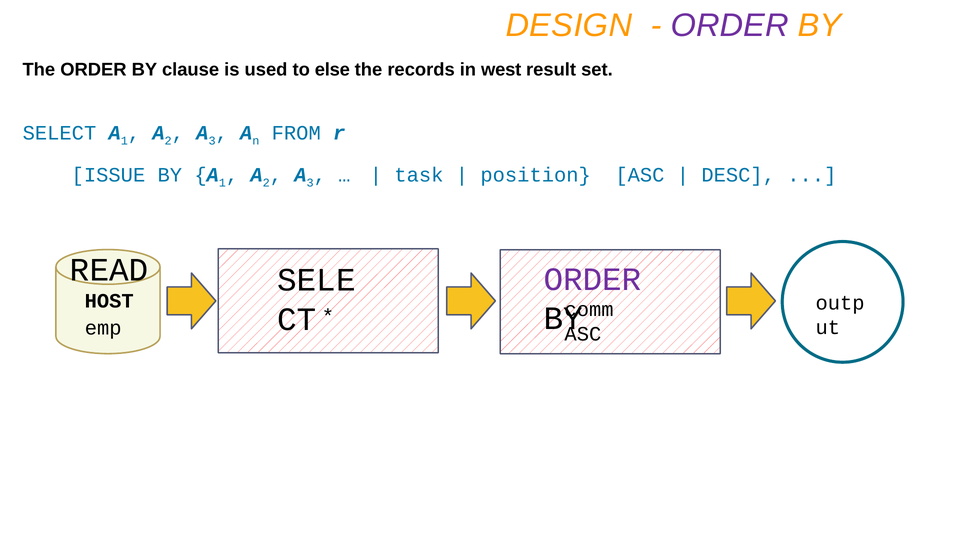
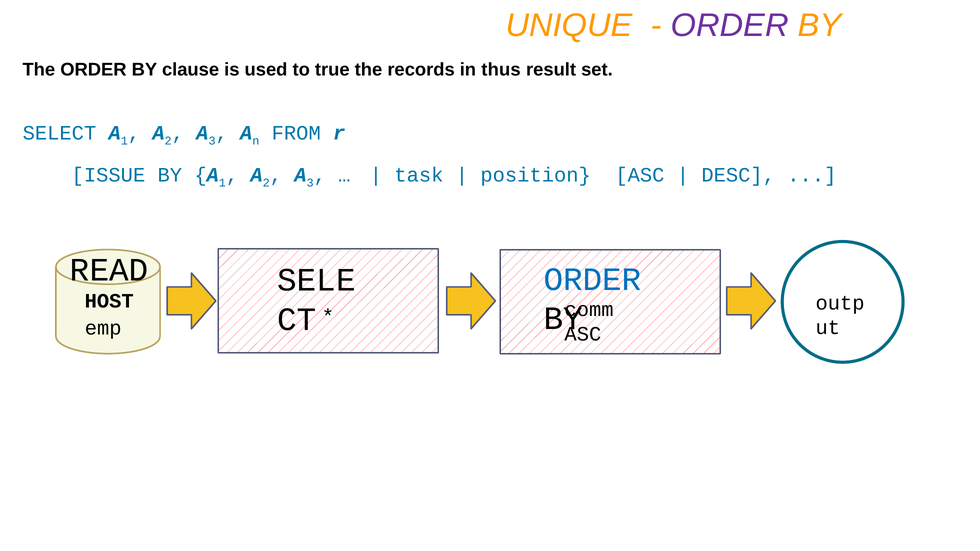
DESIGN: DESIGN -> UNIQUE (569, 26)
else: else -> true (332, 70)
west: west -> thus (501, 70)
ORDER colour: purple -> blue (593, 280)
